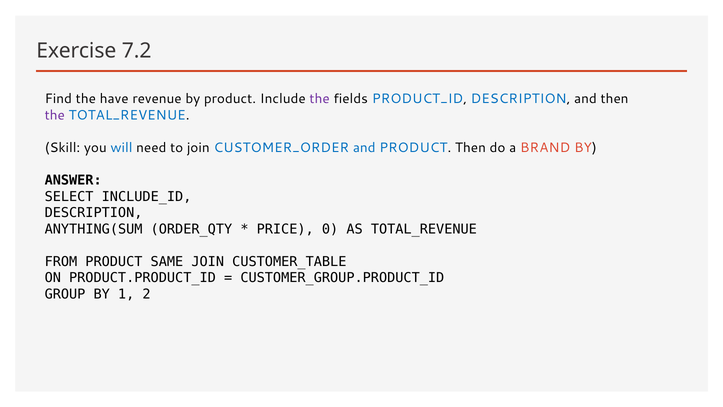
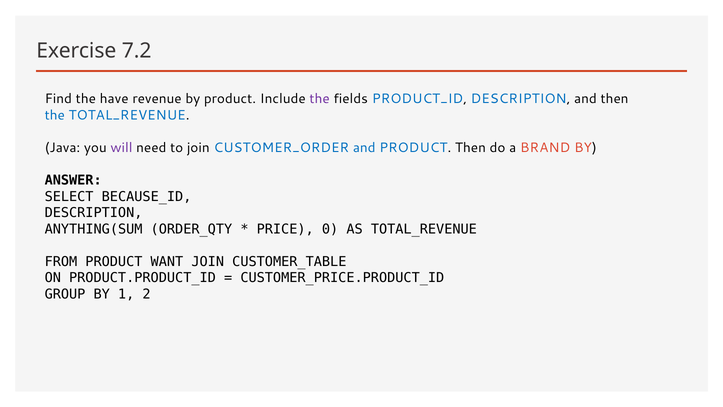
the colour: purple -> blue (55, 115)
Skill: Skill -> Java (62, 148)
will colour: blue -> purple (121, 148)
INCLUDE_ID: INCLUDE_ID -> BECAUSE_ID (147, 196)
SAME: SAME -> WANT (167, 261)
CUSTOMER_GROUP.PRODUCT_ID: CUSTOMER_GROUP.PRODUCT_ID -> CUSTOMER_PRICE.PRODUCT_ID (342, 278)
